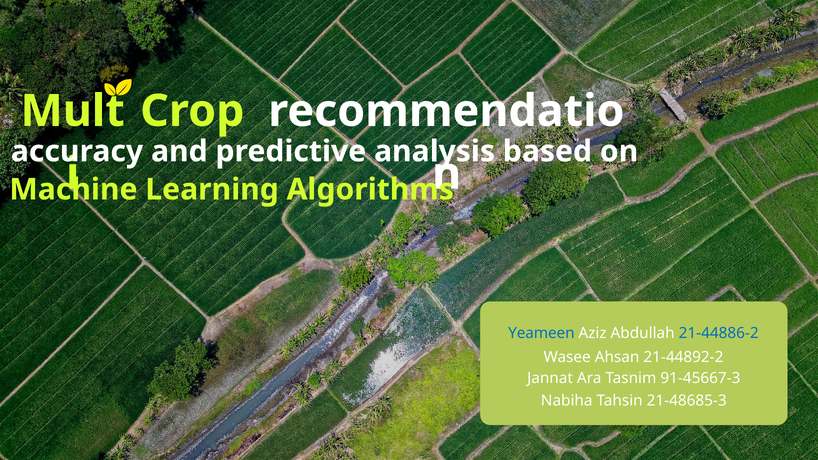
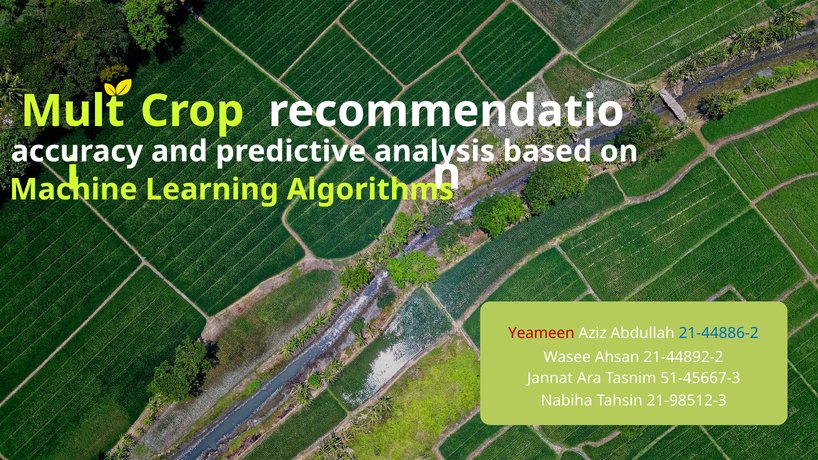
Yeameen colour: blue -> red (541, 333)
91-45667-3: 91-45667-3 -> 51-45667-3 (700, 378)
21-48685-3: 21-48685-3 -> 21-98512-3 (687, 401)
